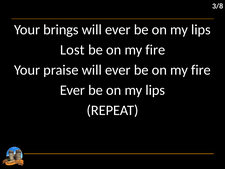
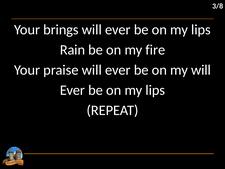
Lost: Lost -> Rain (72, 50)
fire: fire -> will (201, 70)
